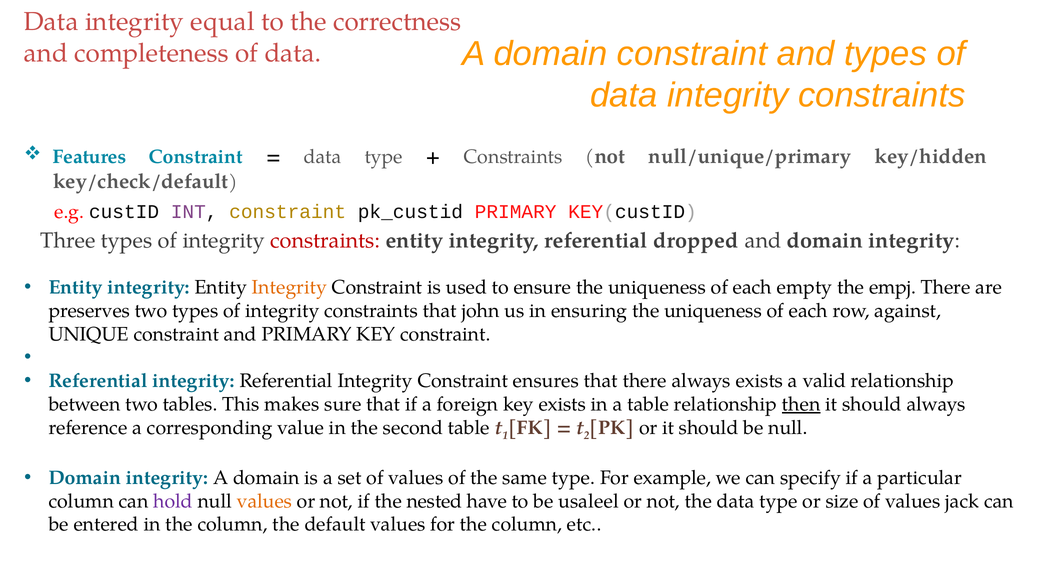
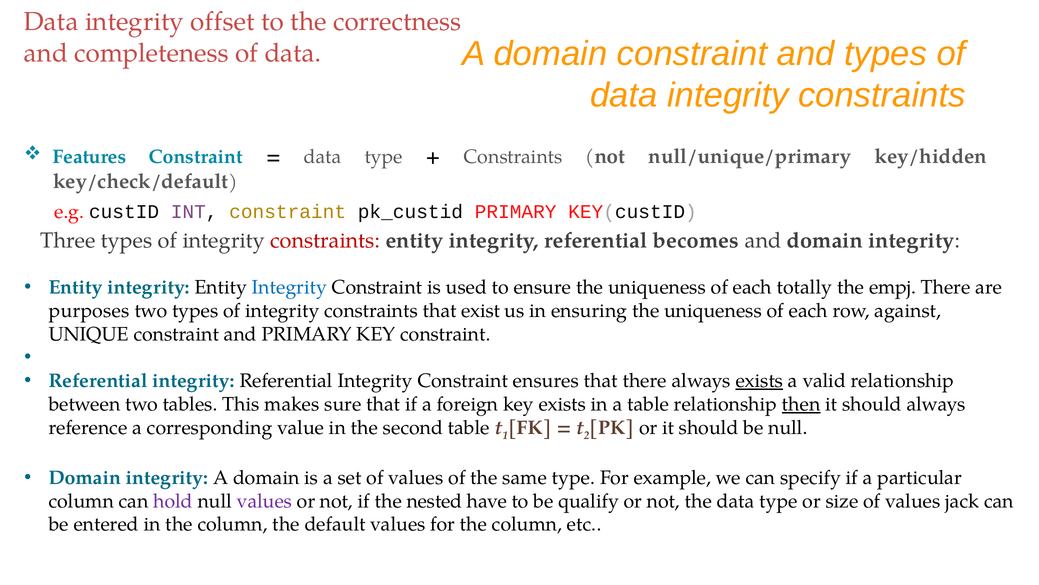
equal: equal -> offset (223, 22)
dropped: dropped -> becomes (696, 241)
Integrity colour: orange -> blue (289, 287)
empty: empty -> totally (804, 287)
preserves: preserves -> purposes (89, 310)
john: john -> exist (481, 310)
exists underline: none -> present (759, 381)
values colour: orange -> purple (264, 501)
usaleel: usaleel -> qualify (589, 501)
